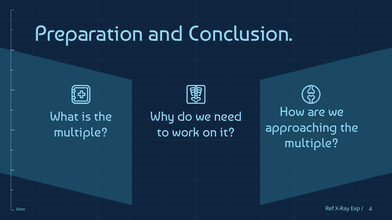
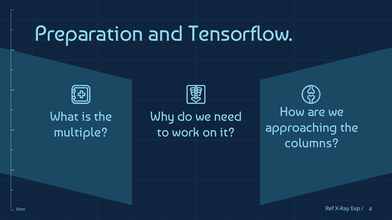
Conclusion: Conclusion -> Tensorflow (240, 34)
multiple: multiple -> columns (312, 143)
